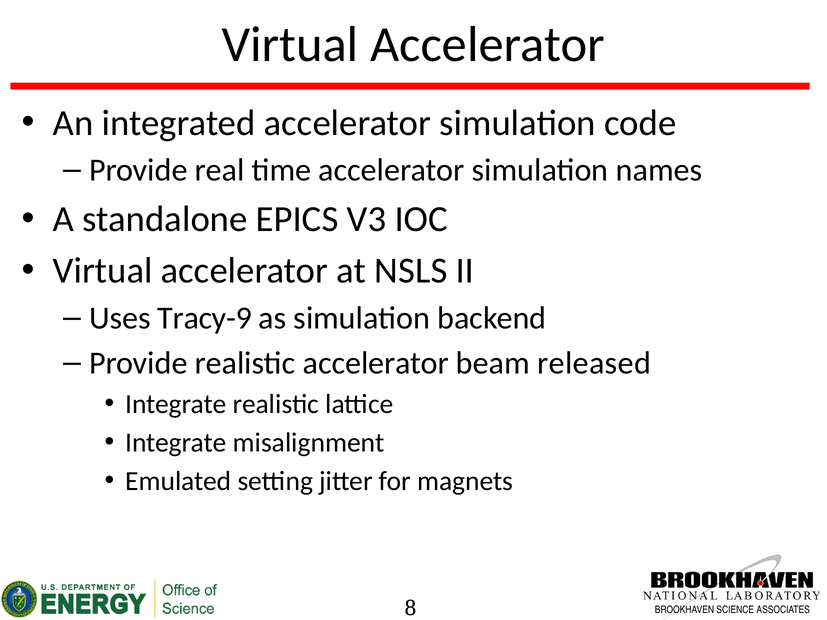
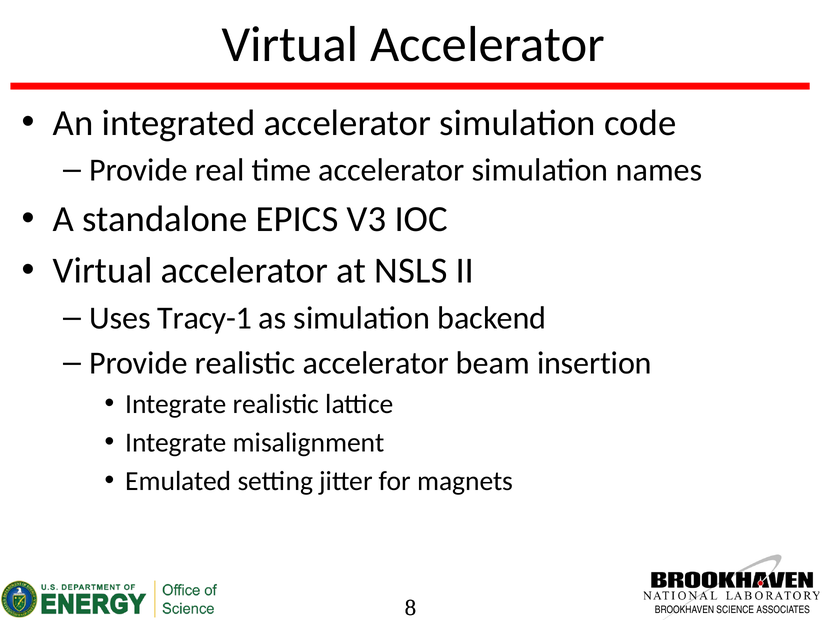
Tracy-9: Tracy-9 -> Tracy-1 (205, 318)
released: released -> insertion (594, 363)
